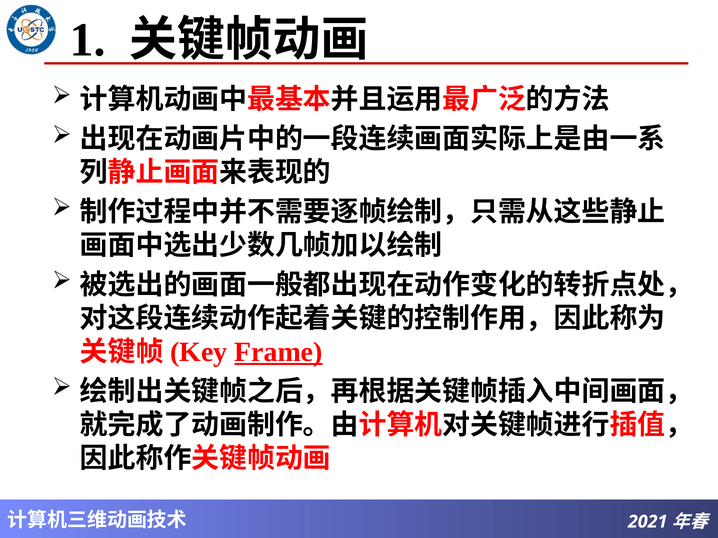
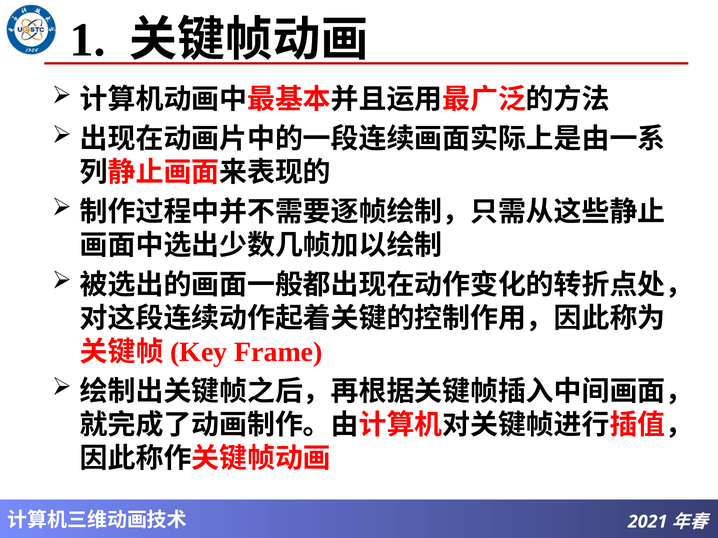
Frame underline: present -> none (278, 352)
